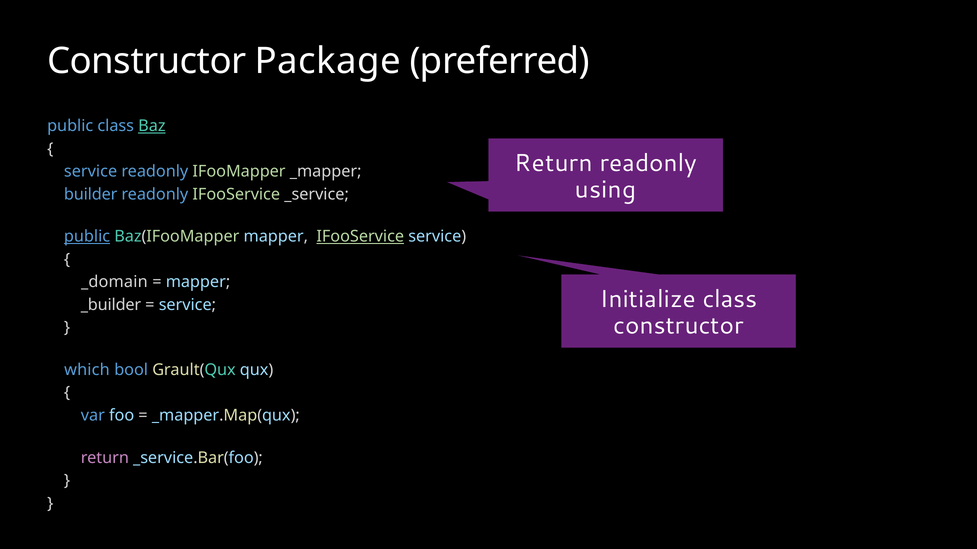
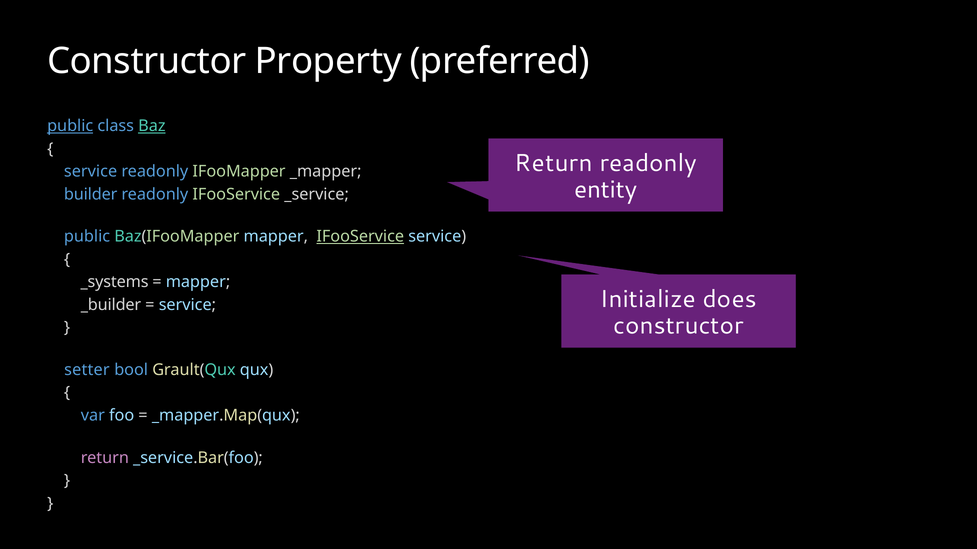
Package: Package -> Property (328, 61)
public underline: none -> present (70, 126)
using: using -> entity (606, 190)
public underline: present -> none (87, 237)
_domain: _domain -> _systems (115, 282)
Initialize class: class -> does (730, 300)
which: which -> setter (87, 370)
